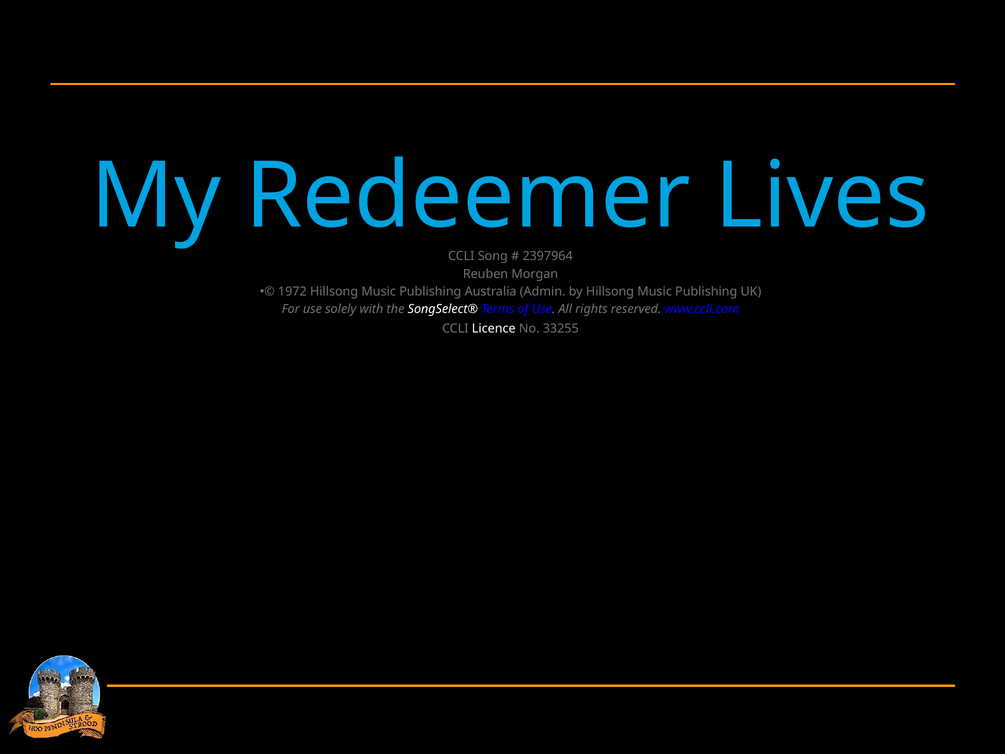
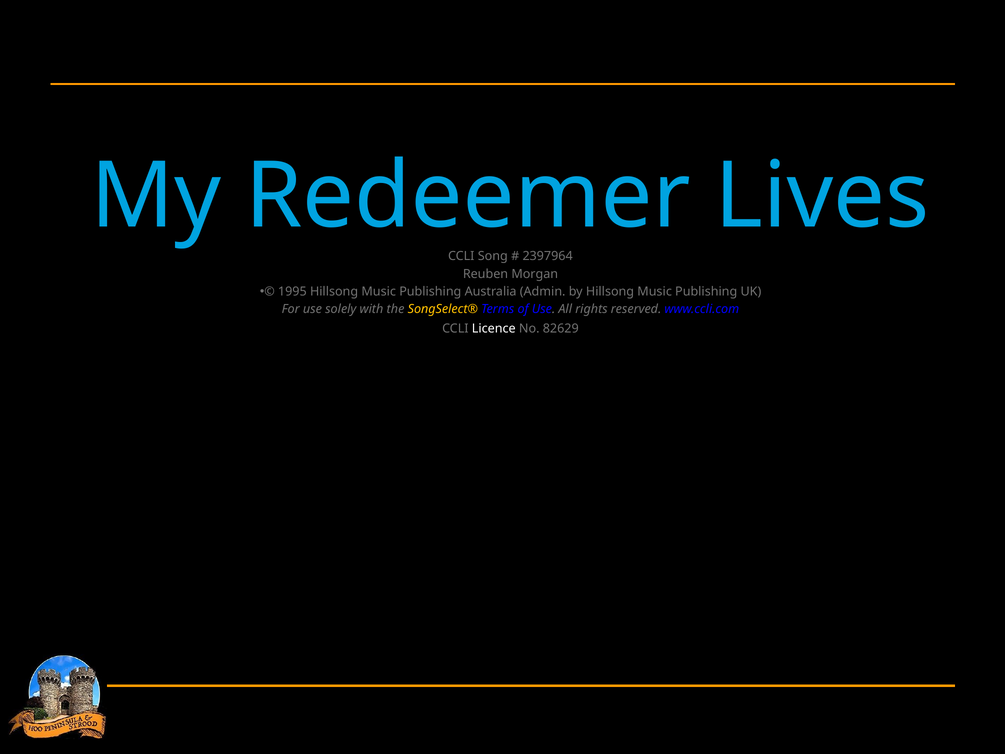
1972: 1972 -> 1995 (292, 291)
SongSelect® colour: white -> yellow (443, 309)
33255: 33255 -> 82629 (561, 329)
